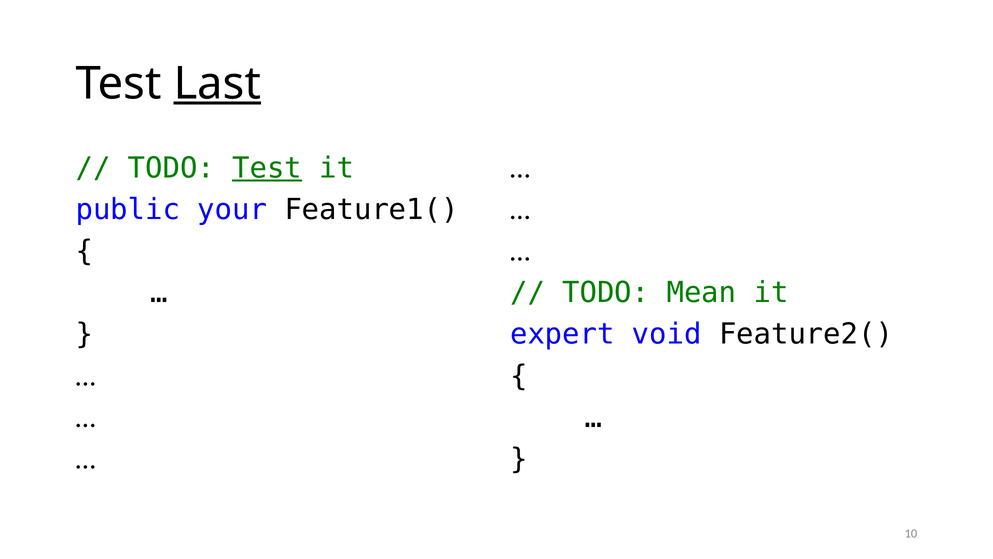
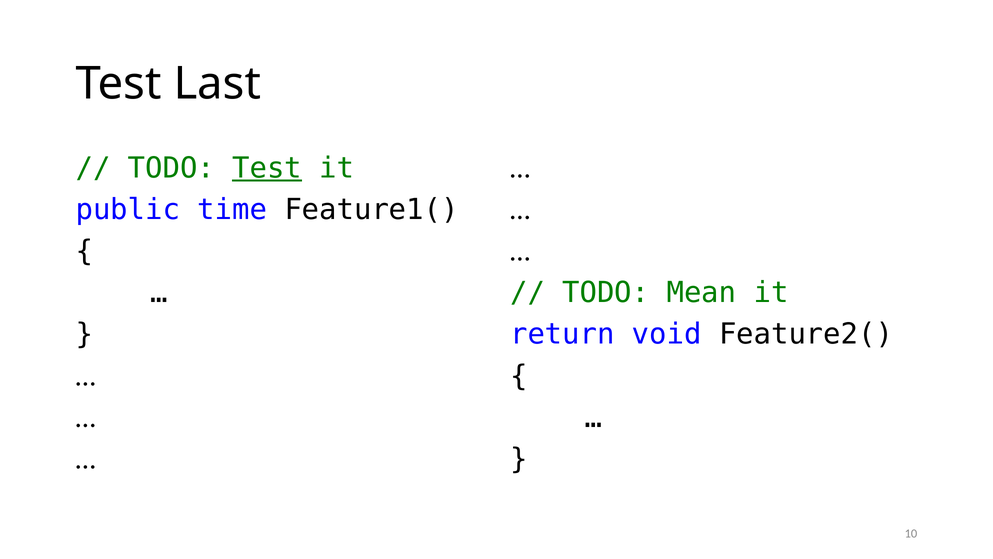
Last underline: present -> none (217, 83)
your: your -> time (232, 209)
expert: expert -> return (562, 334)
